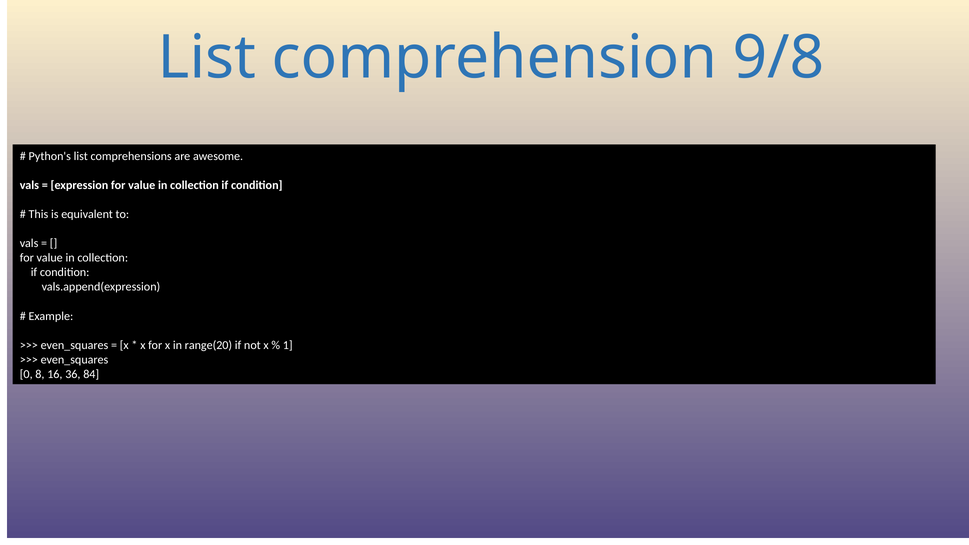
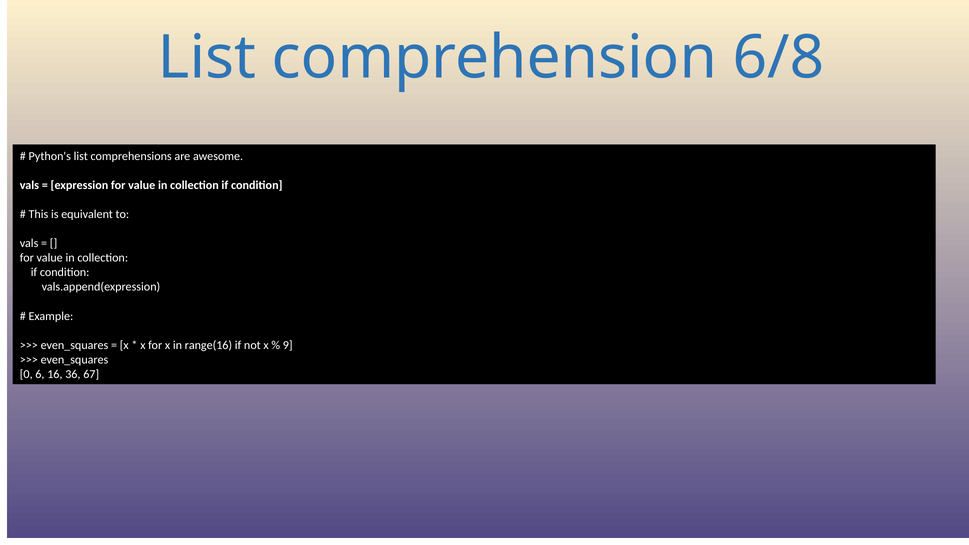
9/8: 9/8 -> 6/8 (779, 58)
range(20: range(20 -> range(16 (208, 345)
1: 1 -> 9 (288, 345)
8: 8 -> 6 (40, 374)
84: 84 -> 67 (91, 374)
